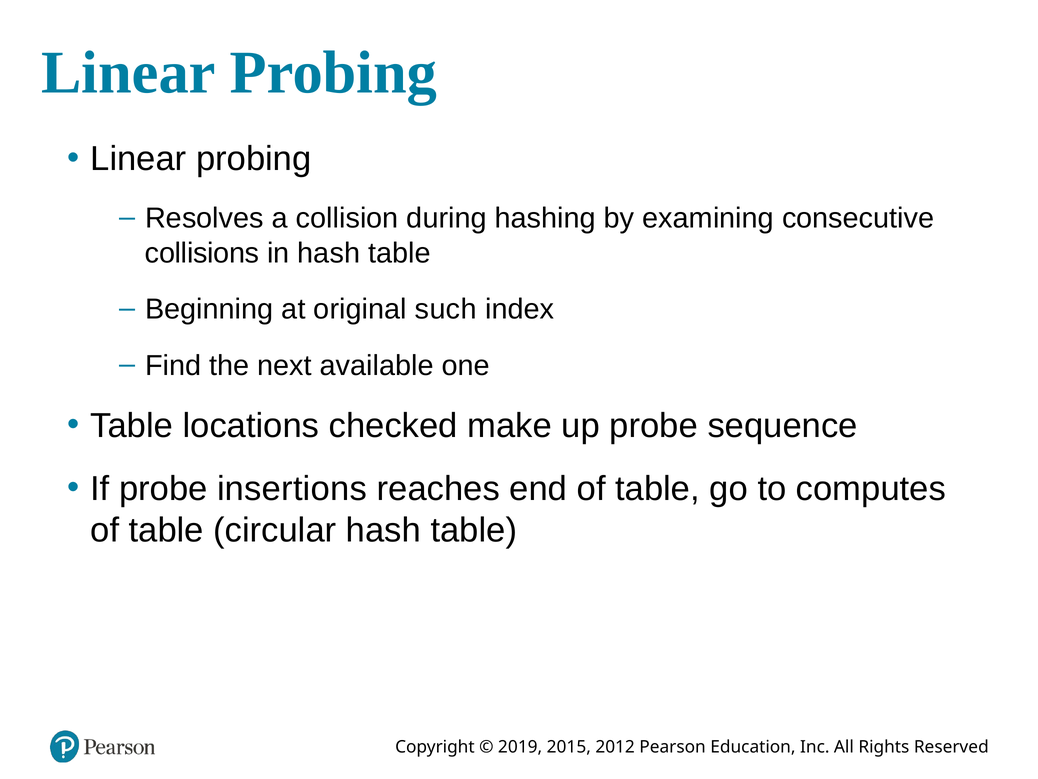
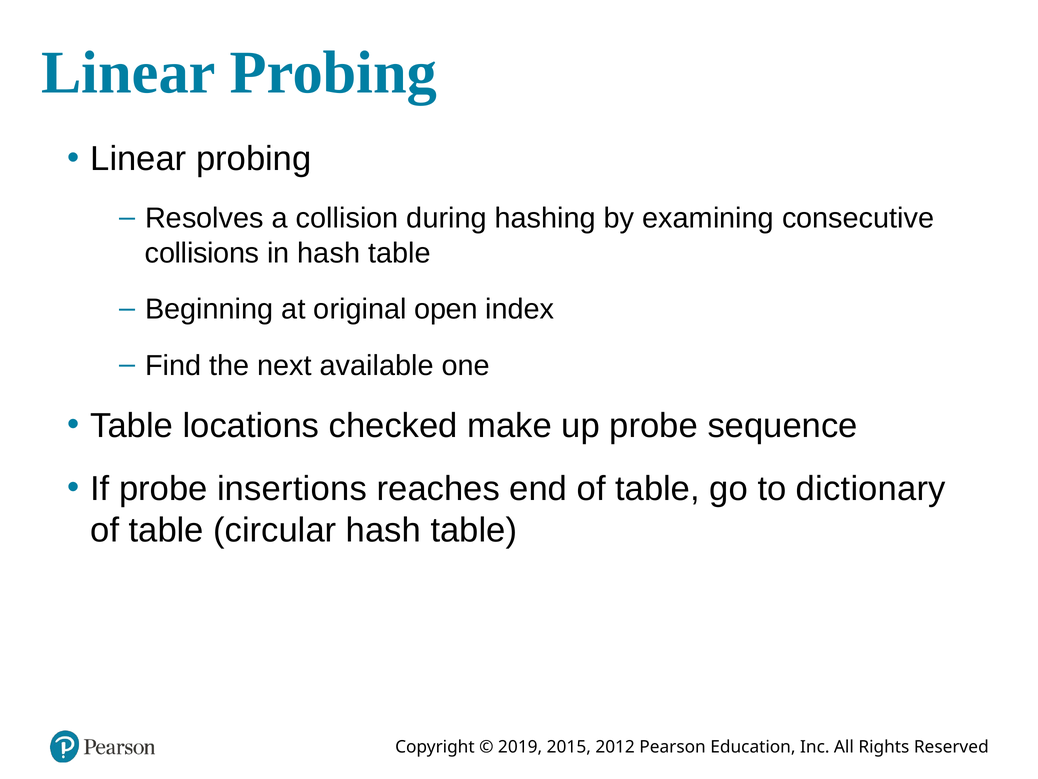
such: such -> open (446, 309)
computes: computes -> dictionary (871, 489)
